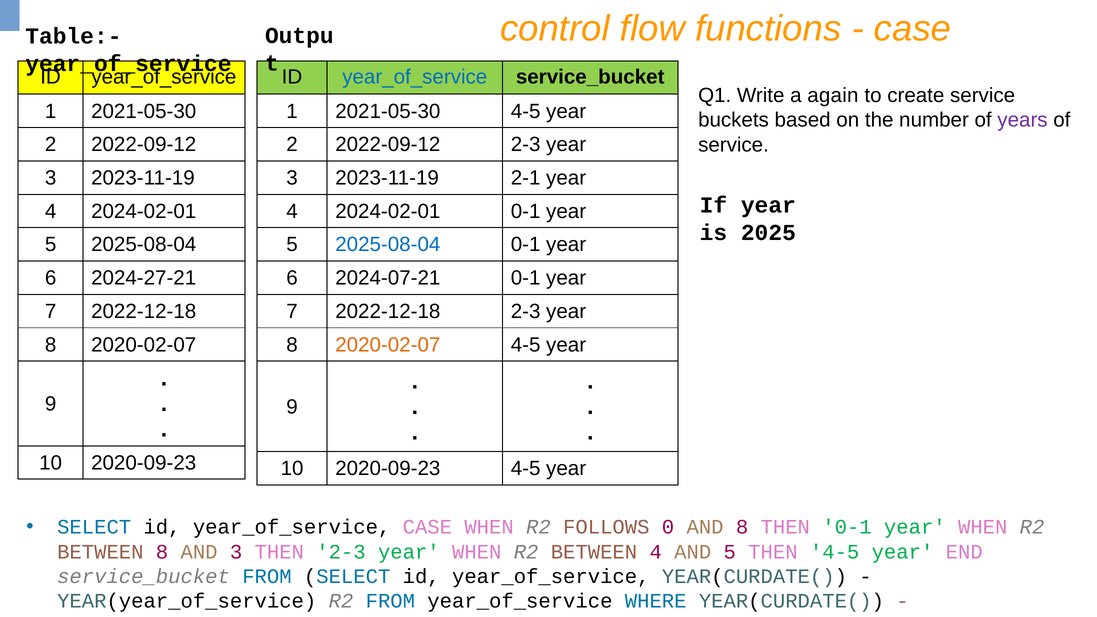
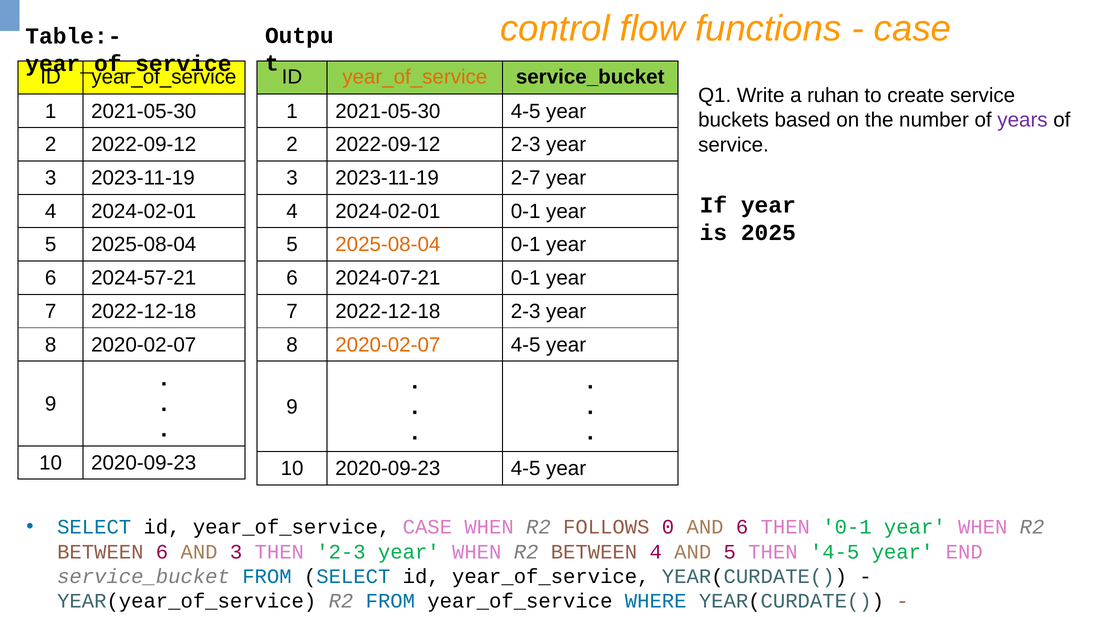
year_of_service colour: blue -> orange (415, 77)
again: again -> ruhan (833, 95)
2-1: 2-1 -> 2-7 (526, 178)
2025-08-04 colour: blue -> orange (388, 245)
2024-27-21: 2024-27-21 -> 2024-57-21 (144, 278)
AND 8: 8 -> 6 (742, 527)
BETWEEN 8: 8 -> 6 (162, 552)
